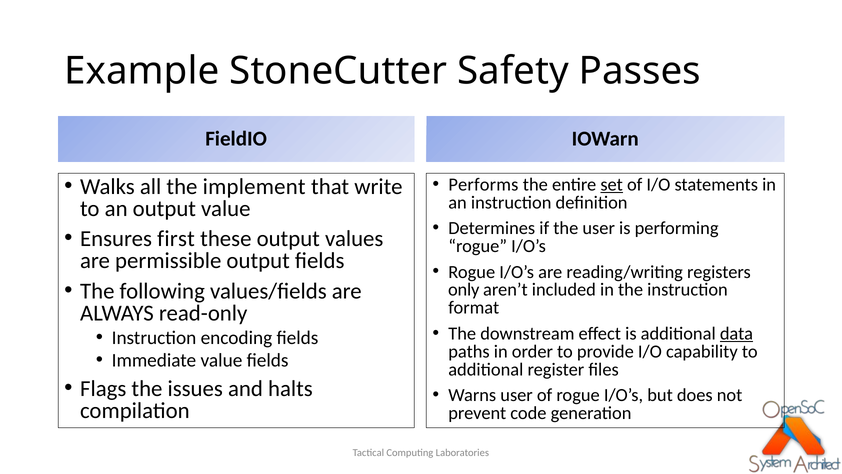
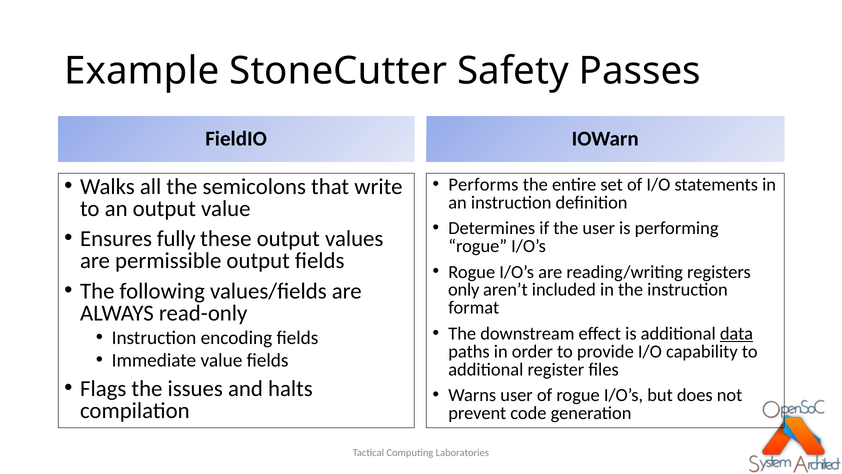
implement: implement -> semicolons (254, 186)
set underline: present -> none (612, 184)
first: first -> fully (176, 239)
